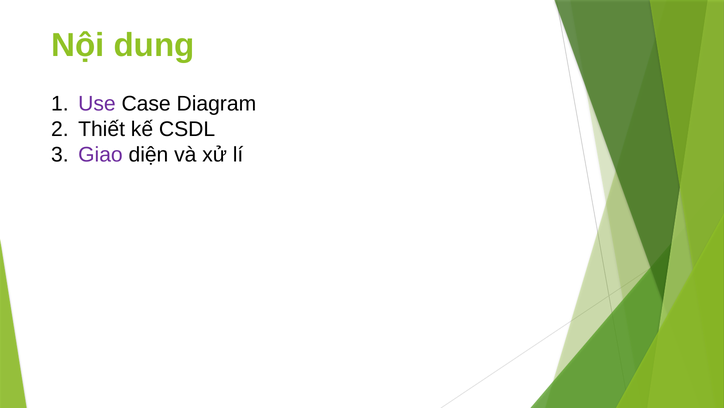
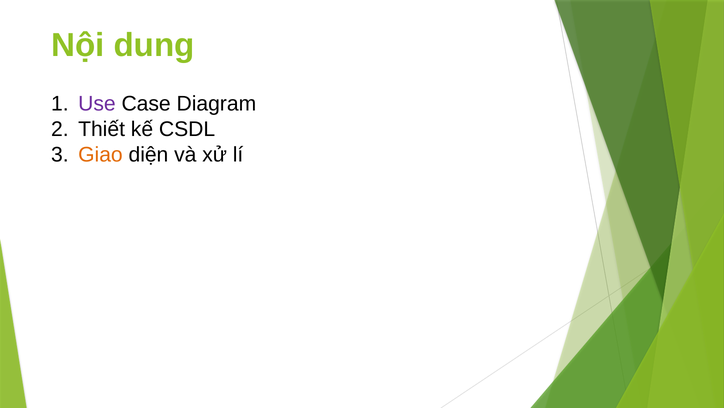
Giao colour: purple -> orange (100, 155)
